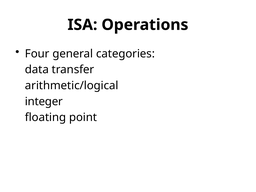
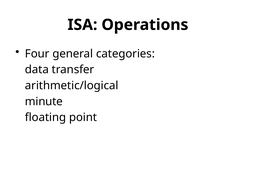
integer: integer -> minute (44, 102)
